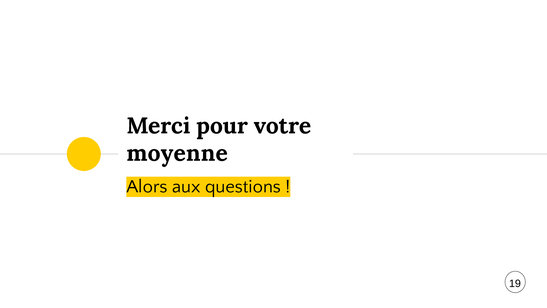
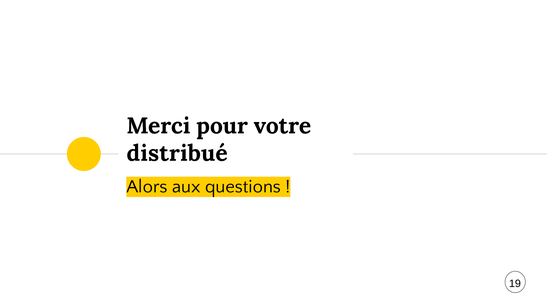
moyenne: moyenne -> distribué (177, 153)
